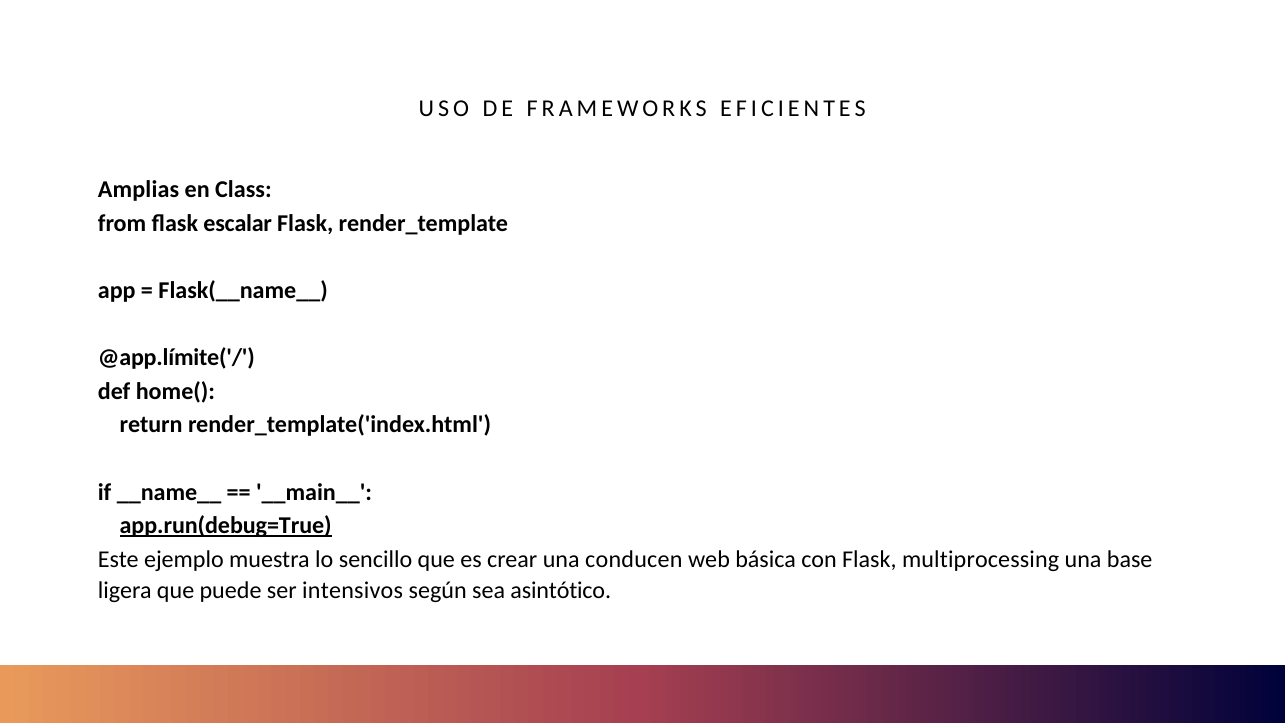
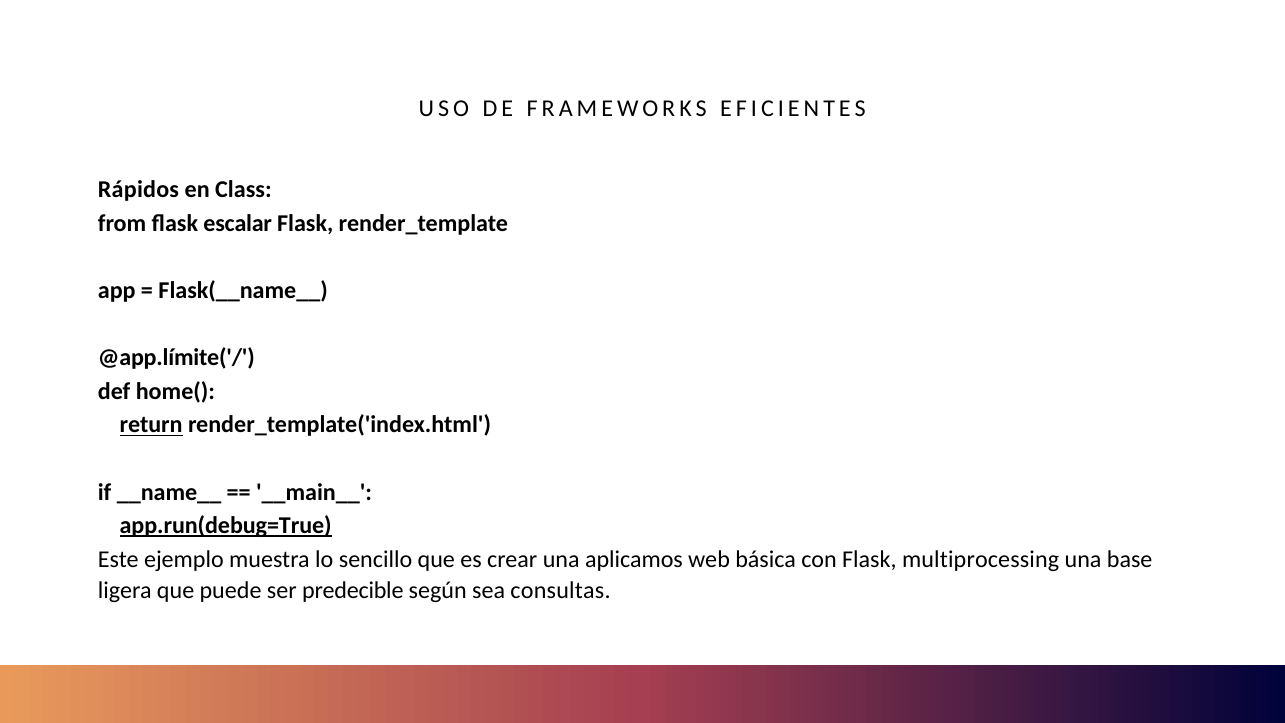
Amplias: Amplias -> Rápidos (139, 190)
return underline: none -> present (151, 425)
conducen: conducen -> aplicamos (634, 559)
intensivos: intensivos -> predecible (353, 590)
asintótico: asintótico -> consultas (561, 590)
